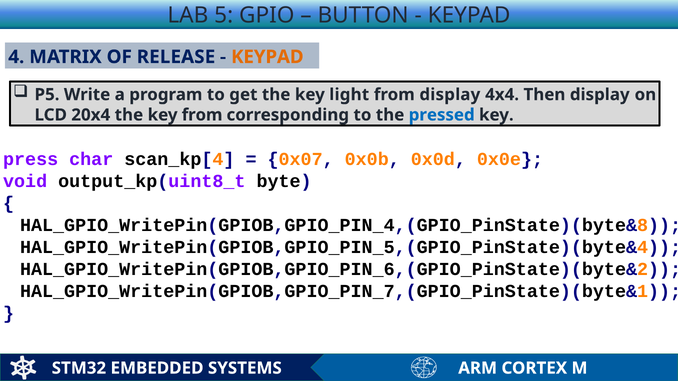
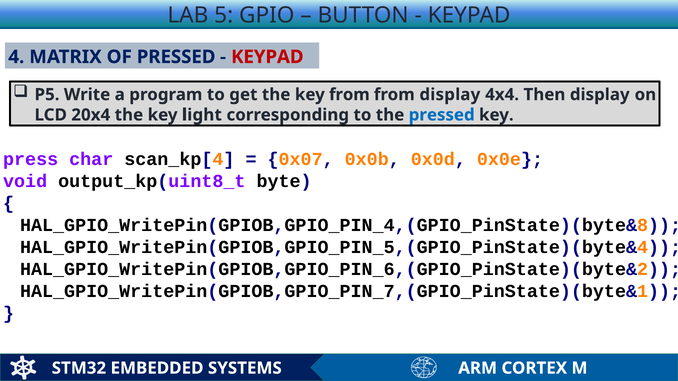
OF RELEASE: RELEASE -> PRESSED (176, 57)
KEYPAD colour: orange -> red (267, 57)
key light: light -> from (349, 95)
key from: from -> light (202, 115)
